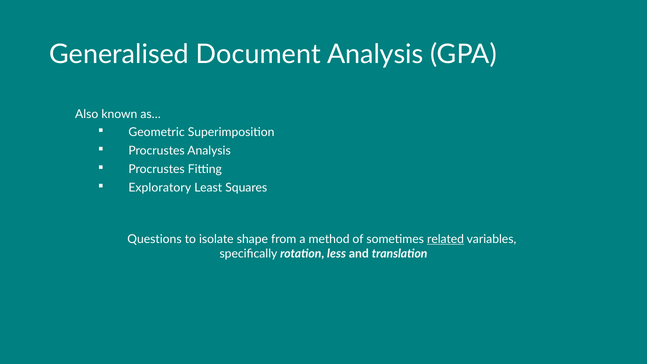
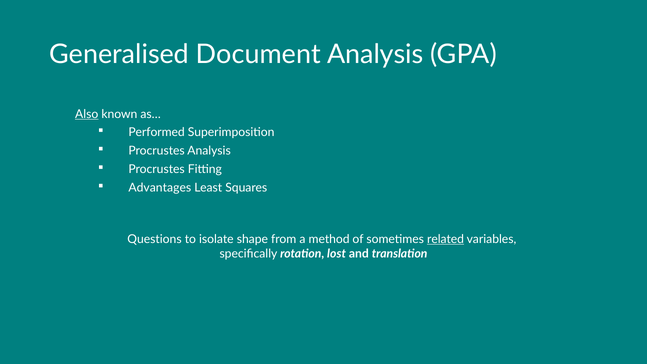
Also underline: none -> present (87, 114)
Geometric: Geometric -> Performed (157, 132)
Exploratory: Exploratory -> Advantages (160, 188)
less: less -> lost (337, 254)
